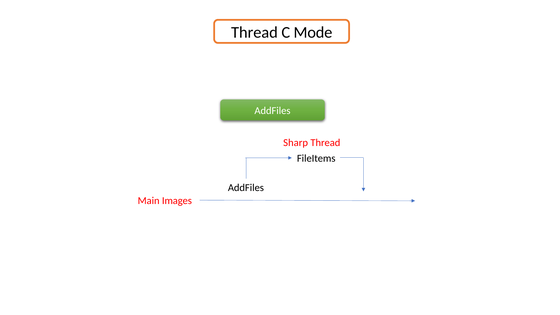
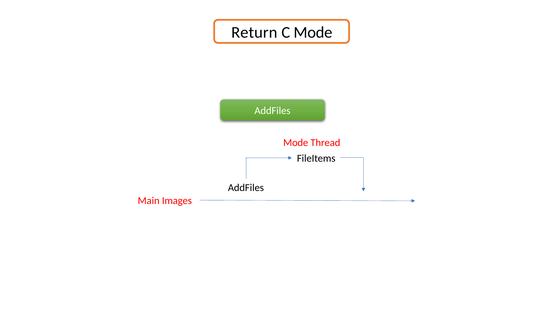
Thread: Thread -> Return (254, 32)
Sharp: Sharp -> Mode (296, 143)
